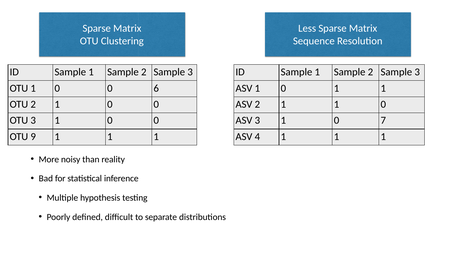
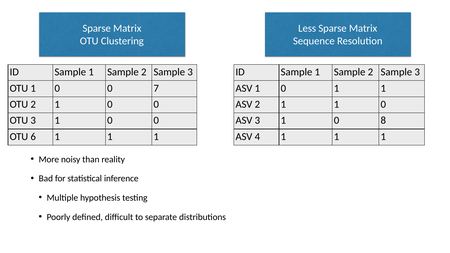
6: 6 -> 7 (156, 88)
7: 7 -> 8 (383, 121)
9: 9 -> 6 (33, 137)
